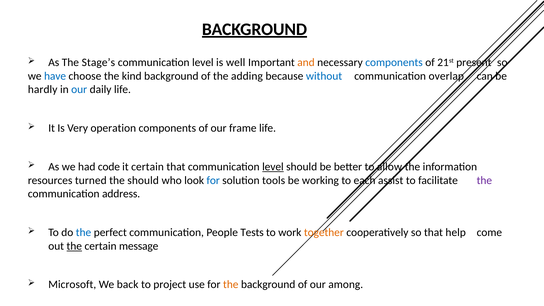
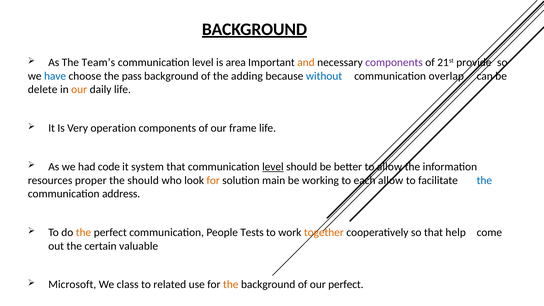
Stage’s: Stage’s -> Team’s (98, 62)
well: well -> area (236, 62)
components colour: blue -> purple (394, 62)
present: present -> provide (474, 62)
kind: kind -> pass (132, 76)
hardly: hardly -> delete (43, 90)
our colour: blue -> orange (79, 90)
it certain: certain -> system (148, 167)
turned: turned -> proper (91, 180)
for colour: blue -> orange (213, 180)
tools: tools -> main (274, 180)
each assist: assist -> allow (391, 180)
the colour: purple -> blue (484, 180)
the colour: blue -> orange (84, 232)
the underline: present -> none (74, 246)
message: message -> valuable (139, 246)
back: back -> class (128, 285)
to project: project -> related (170, 285)
our among: among -> perfect (346, 285)
